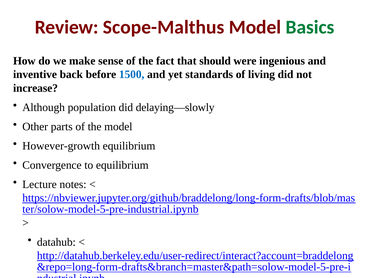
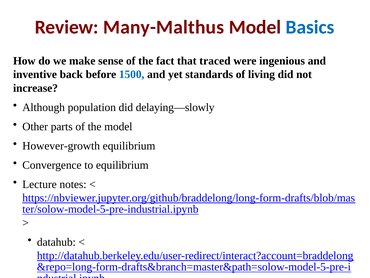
Scope-Malthus: Scope-Malthus -> Many-Malthus (164, 27)
Basics colour: green -> blue (310, 27)
should: should -> traced (215, 61)
